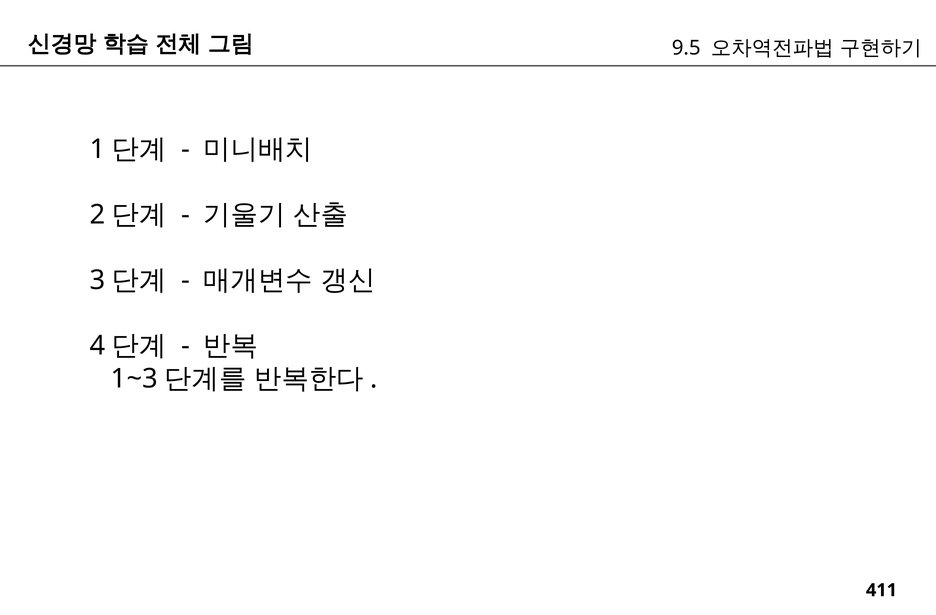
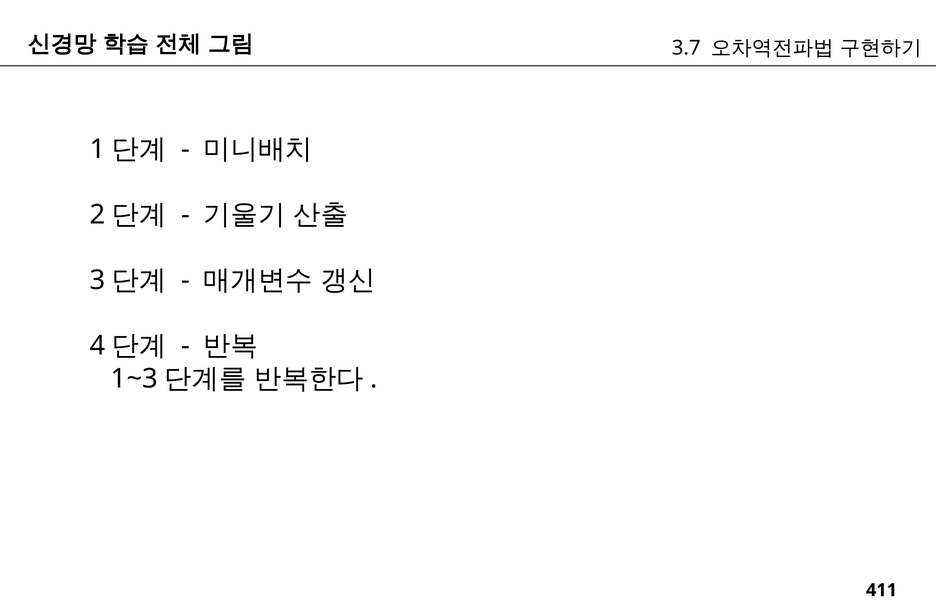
9.5: 9.5 -> 3.7 (686, 48)
